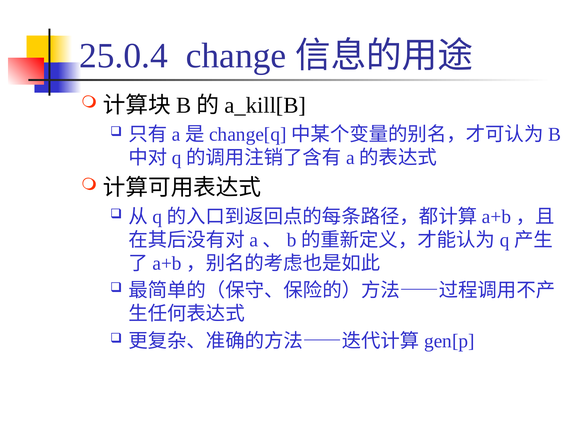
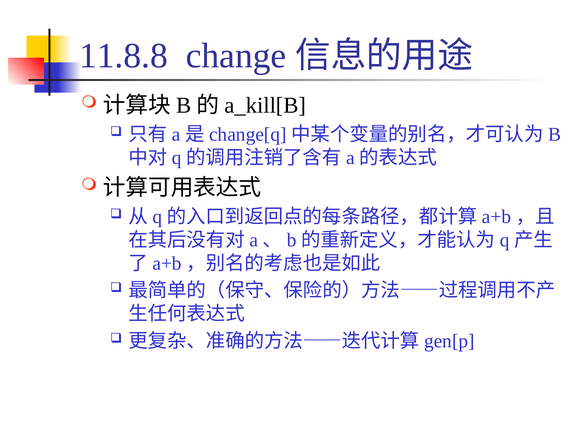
25.0.4: 25.0.4 -> 11.8.8 (124, 56)
